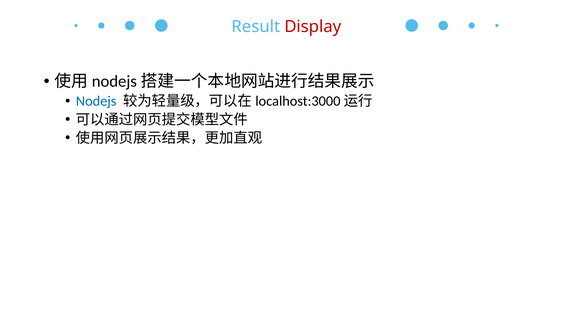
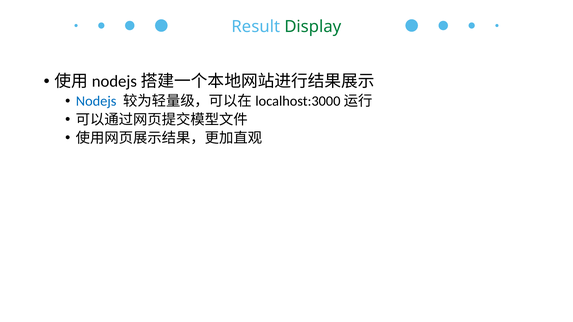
Display colour: red -> green (313, 27)
